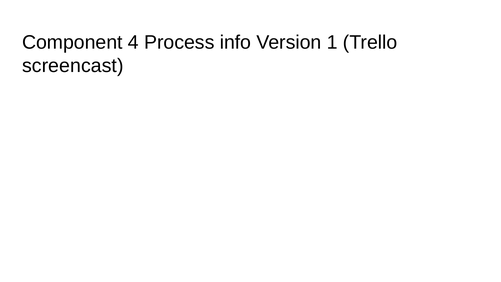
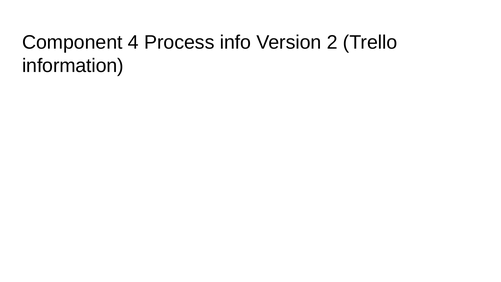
1: 1 -> 2 (332, 42)
screencast: screencast -> information (73, 66)
